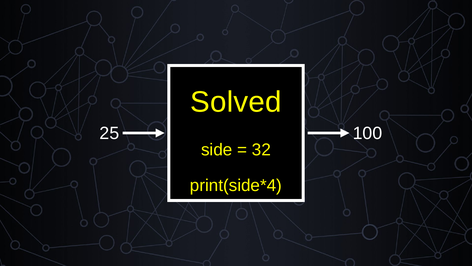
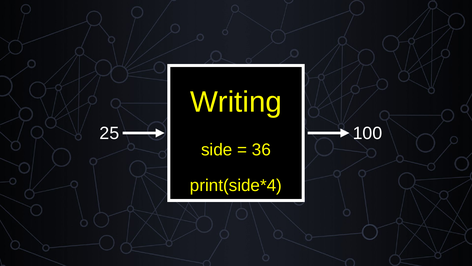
Solved: Solved -> Writing (236, 102)
32: 32 -> 36 (261, 150)
